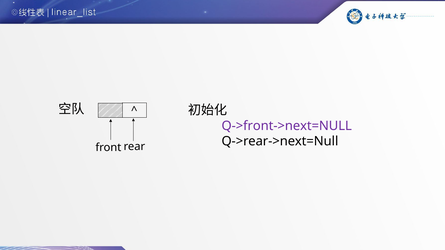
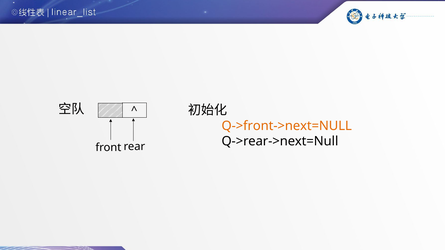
Q->front->next=NULL colour: purple -> orange (287, 126)
